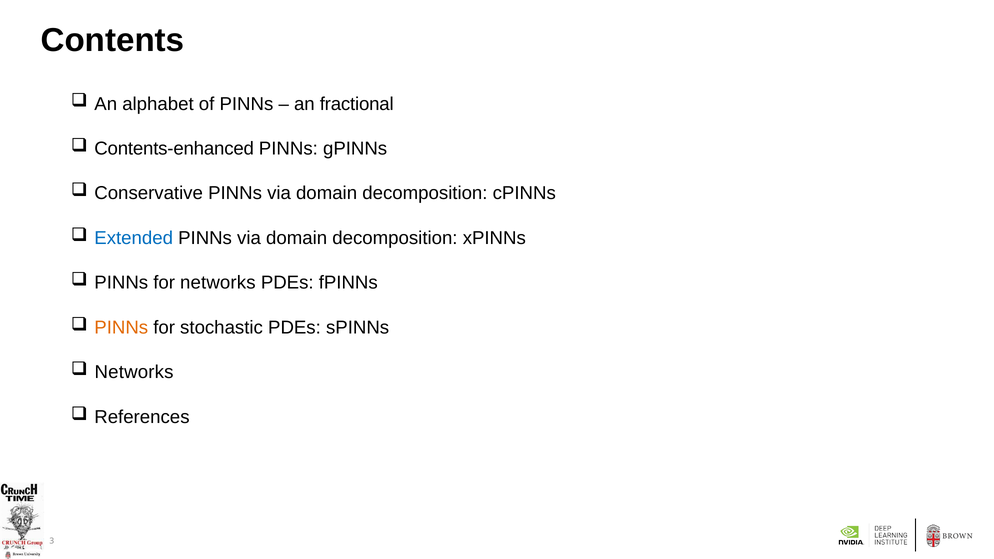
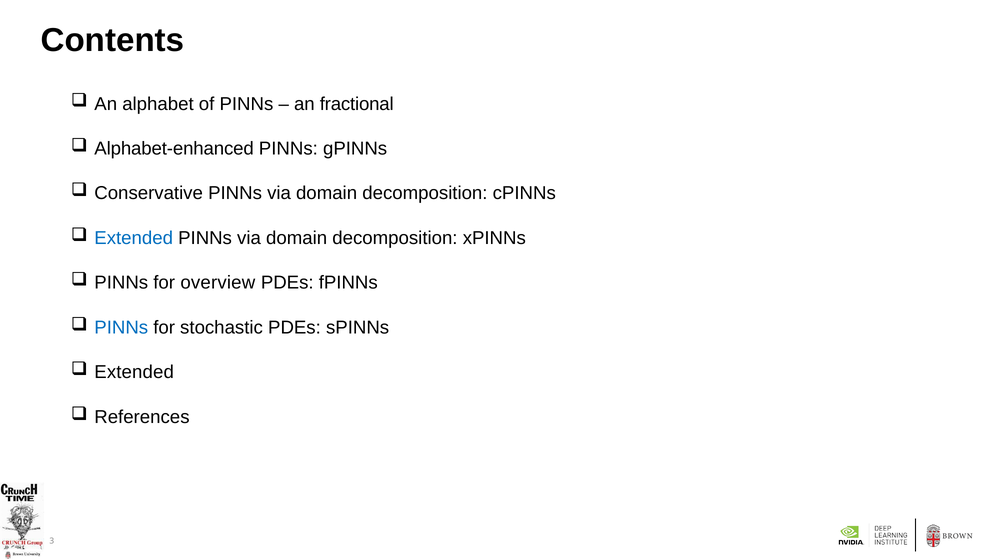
Contents-enhanced: Contents-enhanced -> Alphabet-enhanced (174, 149)
for networks: networks -> overview (218, 283)
PINNs colour: orange -> blue (121, 328)
Networks: Networks -> Extended (134, 372)
